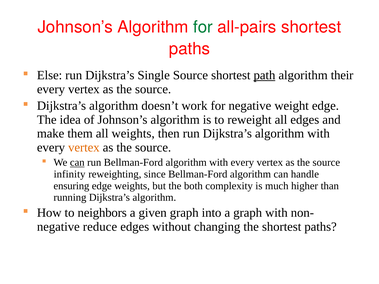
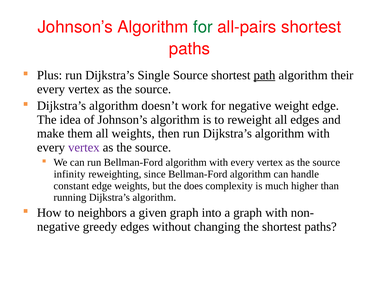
Else: Else -> Plus (50, 75)
vertex colour: orange -> purple (84, 148)
can underline: present -> none (77, 163)
ensuring: ensuring -> constant (71, 186)
both: both -> does (193, 186)
reduce: reduce -> greedy (100, 227)
